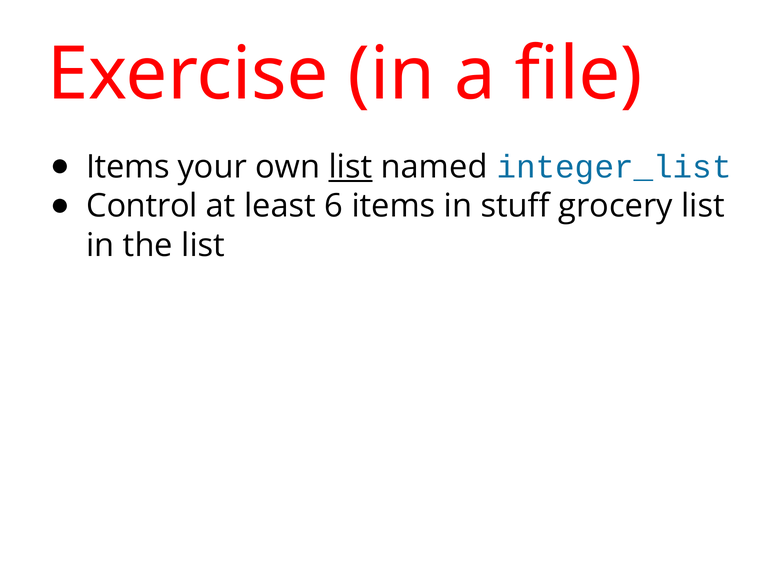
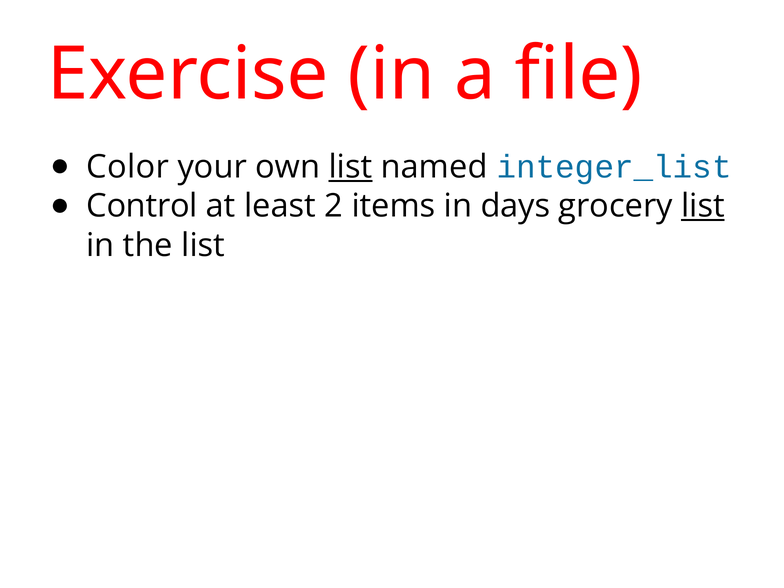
Items: Items -> Color (128, 167)
6: 6 -> 2 (334, 206)
stuff: stuff -> days (515, 206)
list underline: none -> present (703, 206)
